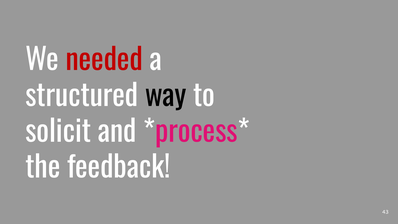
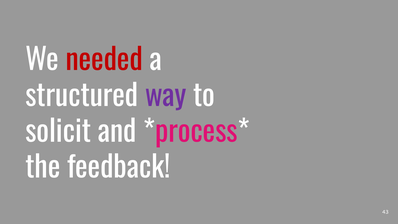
way colour: black -> purple (166, 96)
